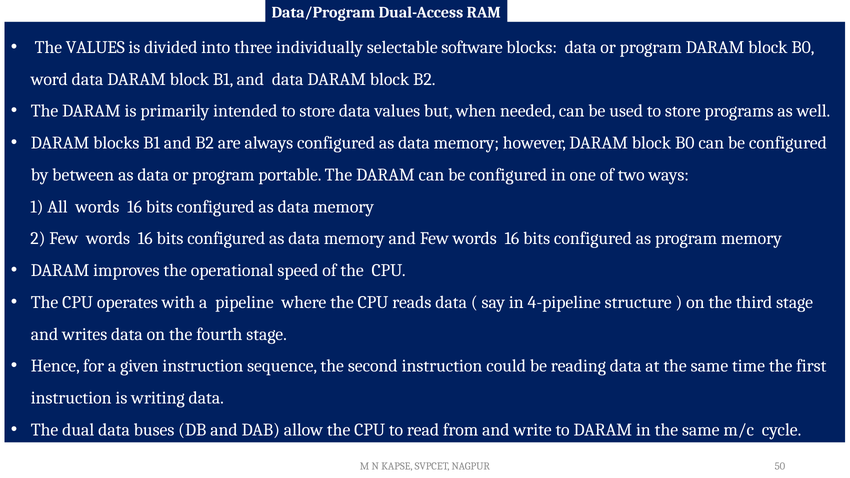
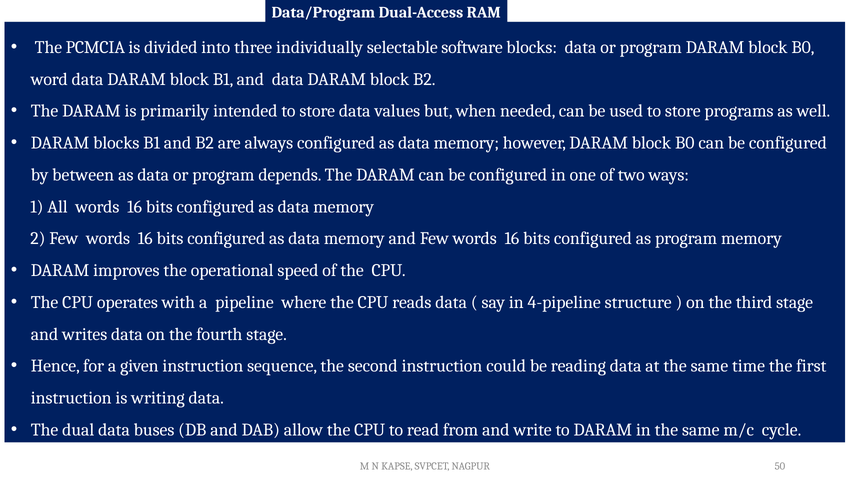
The VALUES: VALUES -> PCMCIA (95, 47)
portable: portable -> depends (290, 175)
